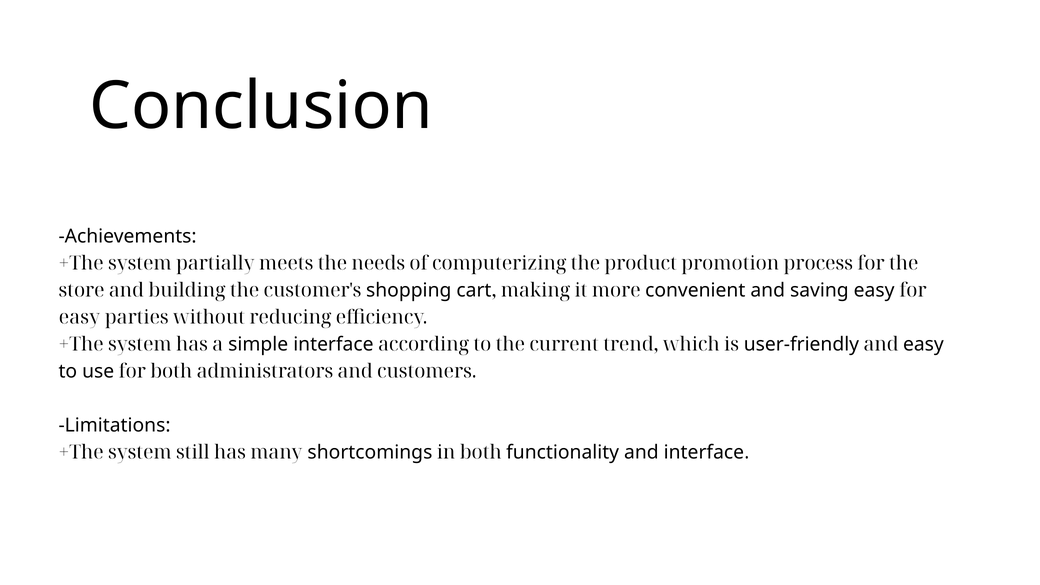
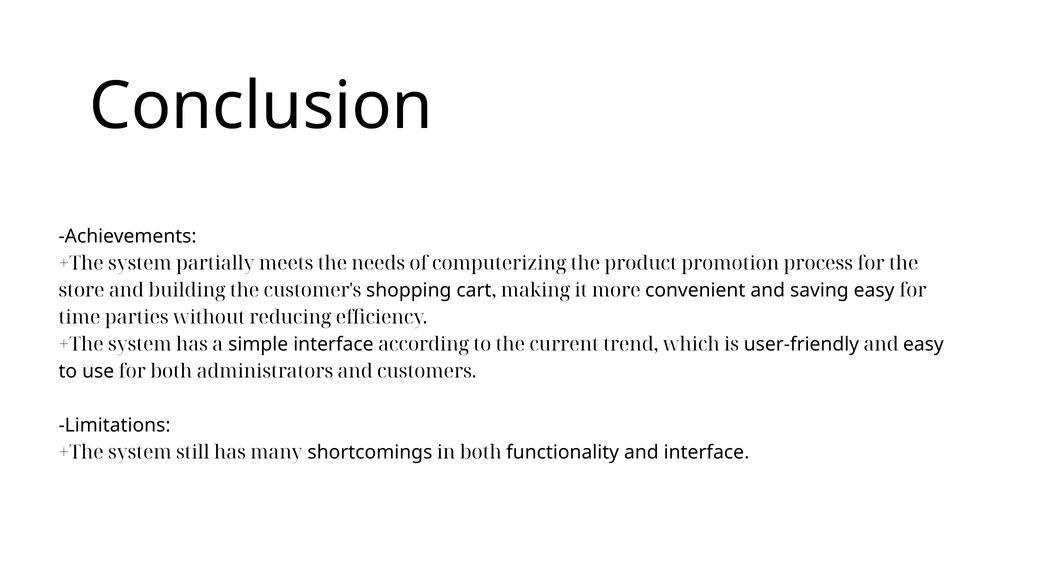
easy: easy -> time (79, 317)
